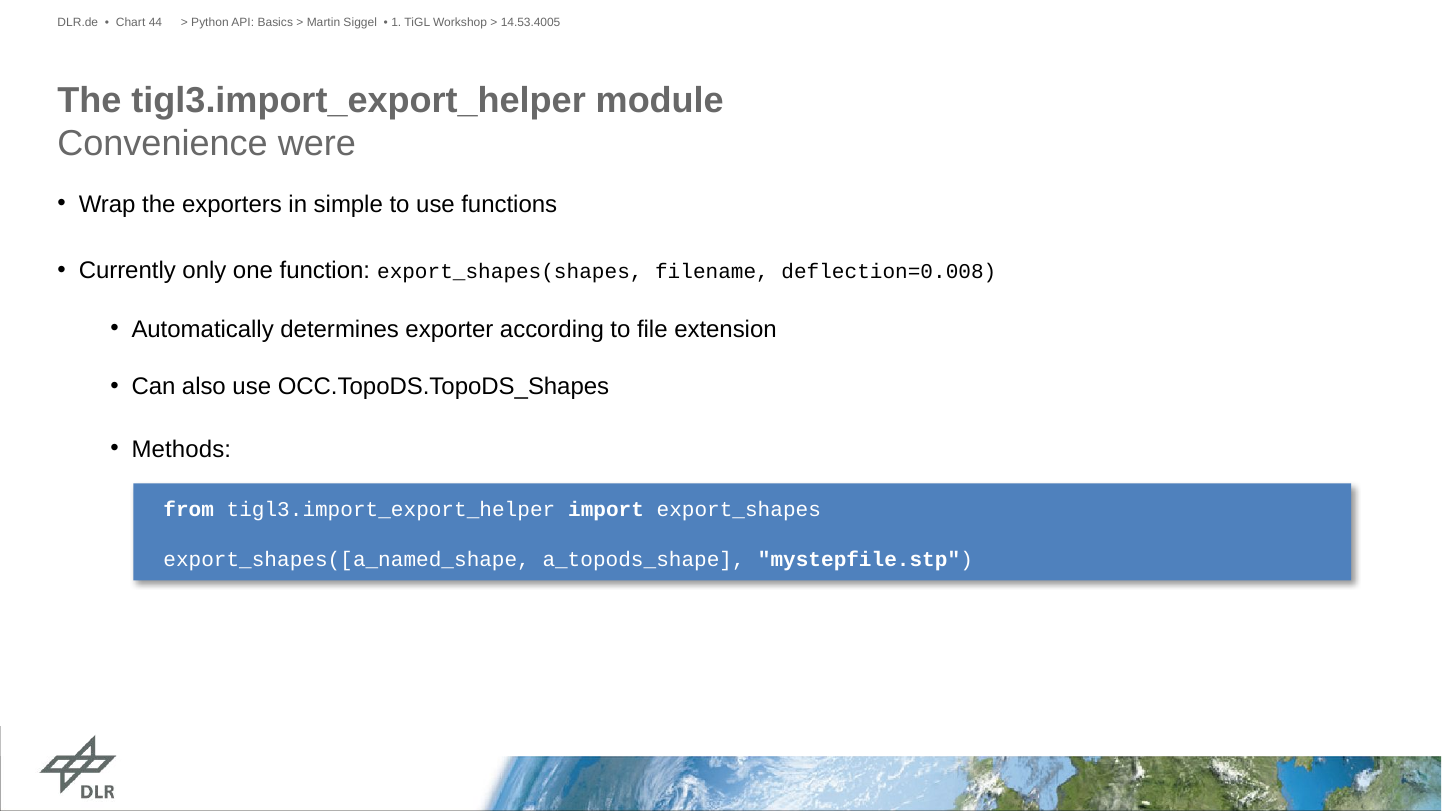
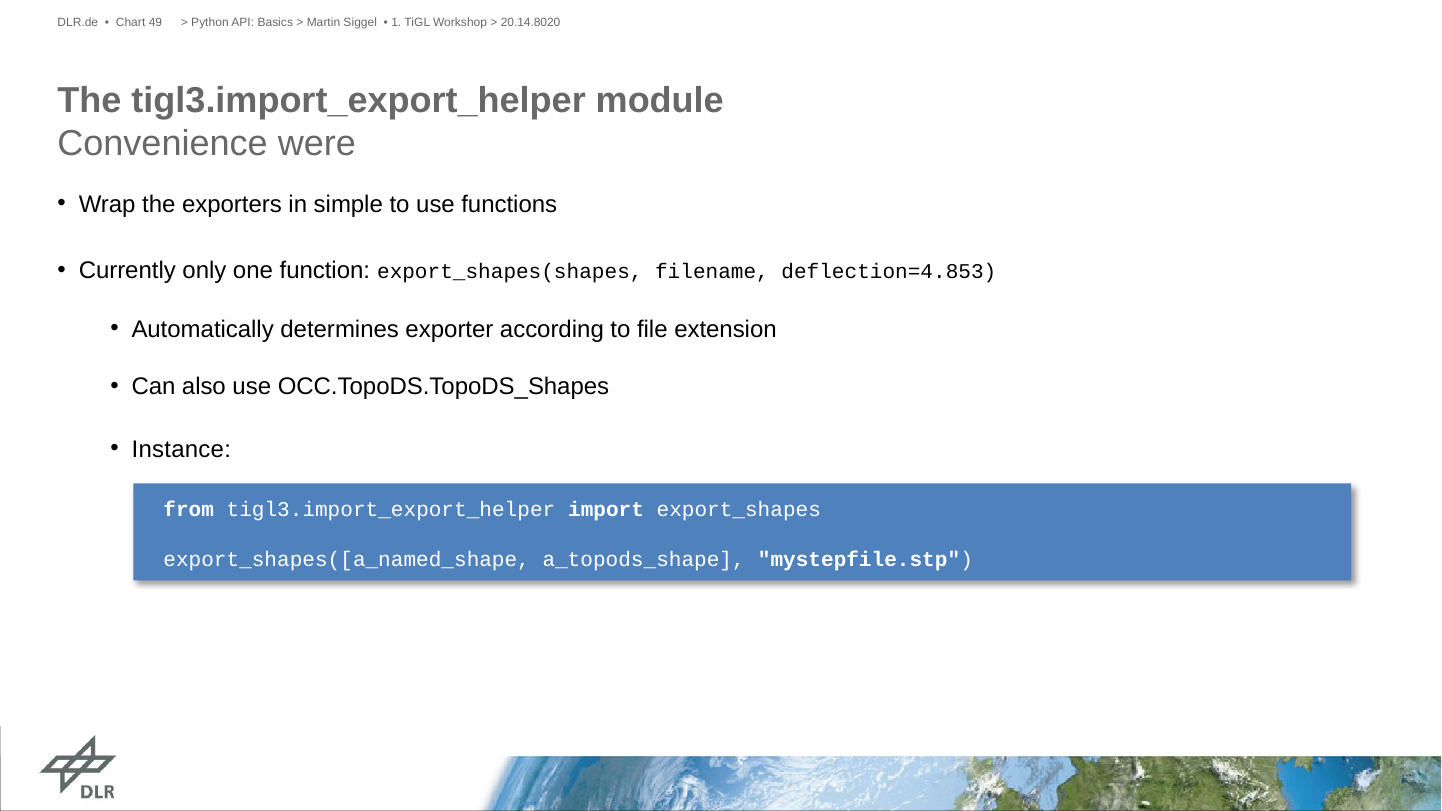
44: 44 -> 49 (155, 23)
14.53.4005: 14.53.4005 -> 20.14.8020 (531, 23)
deflection=0.008: deflection=0.008 -> deflection=4.853 (889, 272)
Methods: Methods -> Instance (181, 449)
